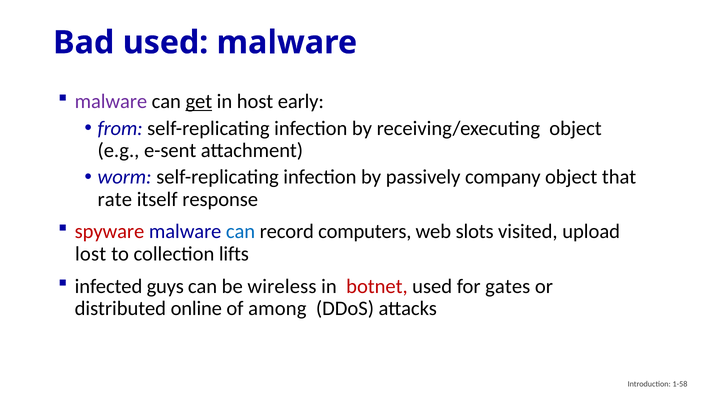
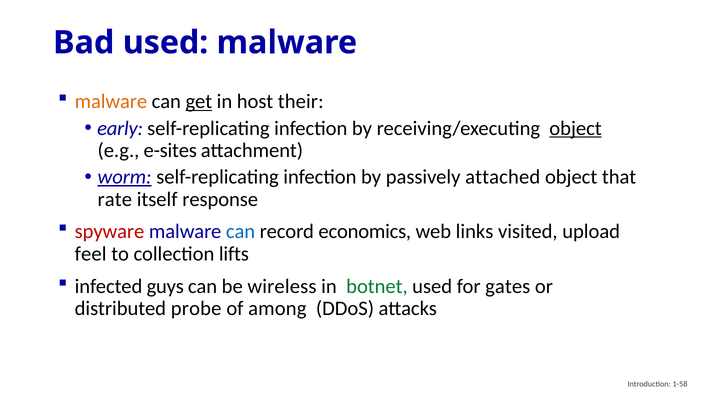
malware colour: purple -> orange (111, 102)
early: early -> their (301, 102)
from: from -> early (120, 128)
object underline: none -> present (576, 128)
e-sent: e-sent -> e-sites (170, 150)
worm underline: none -> present (125, 177)
company: company -> attached (503, 177)
computers: computers -> economics (365, 232)
slots: slots -> links (475, 232)
lost: lost -> feel (91, 254)
botnet colour: red -> green (377, 286)
online: online -> probe (196, 309)
